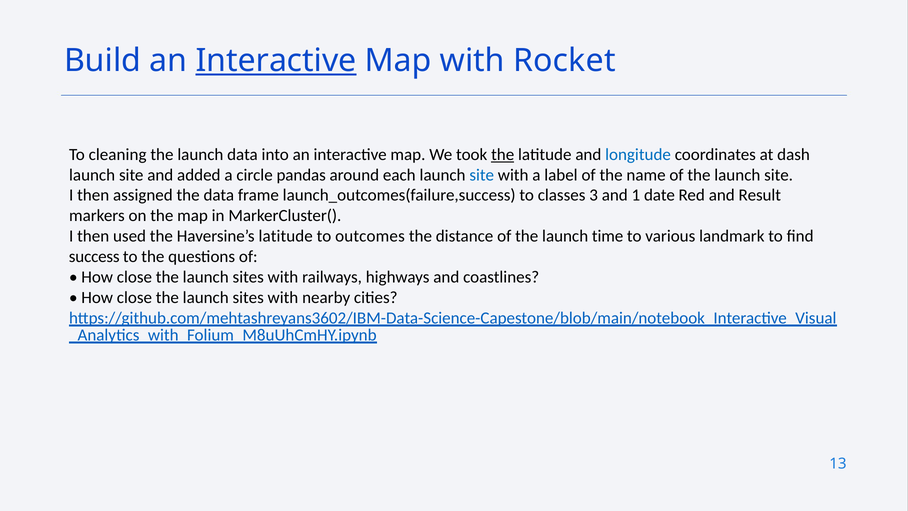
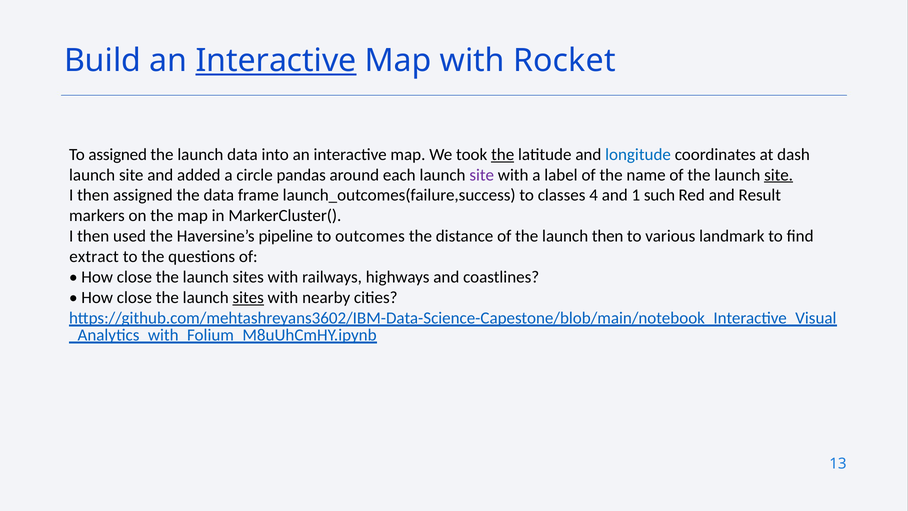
To cleaning: cleaning -> assigned (118, 154)
site colour: blue -> purple (482, 175)
site underline: none -> present (779, 175)
3: 3 -> 4 (594, 195)
date: date -> such (659, 195)
Haversine’s latitude: latitude -> pipeline (286, 236)
launch time: time -> then (608, 236)
success: success -> extract (94, 257)
sites underline: none -> present (248, 297)
